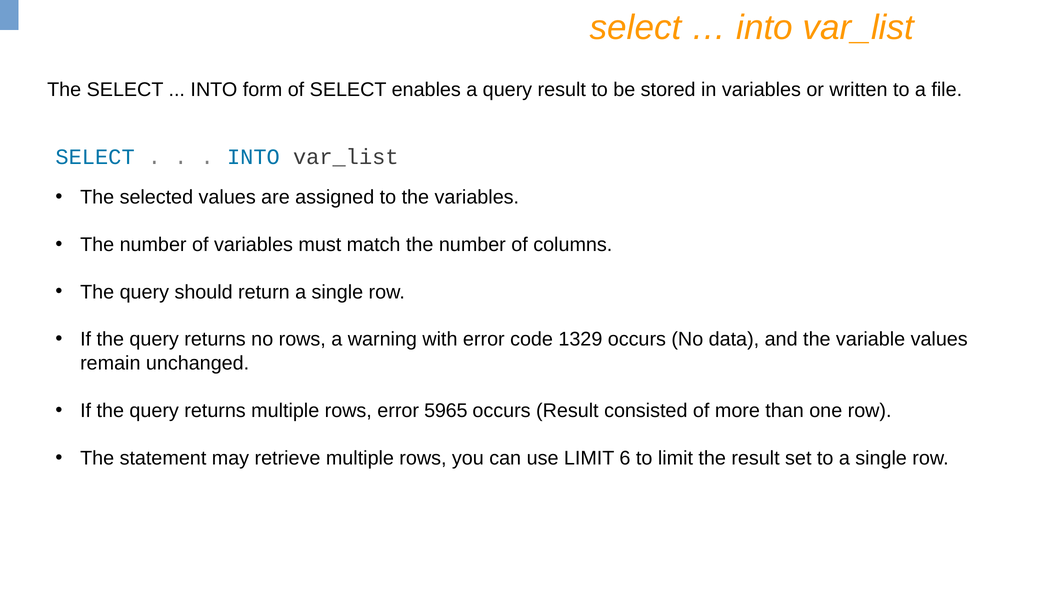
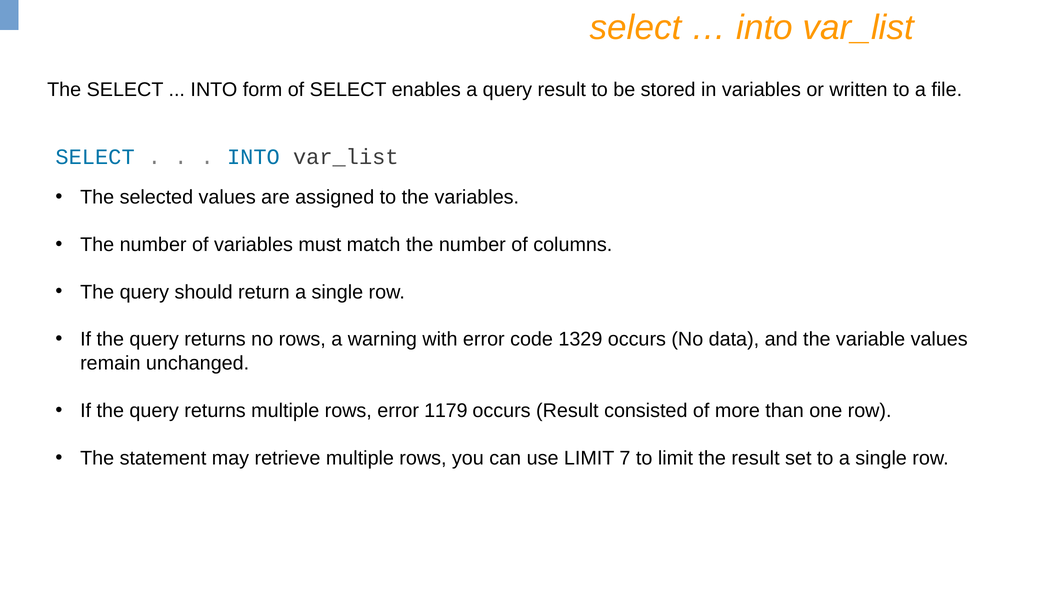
5965: 5965 -> 1179 (446, 411)
6: 6 -> 7 (625, 458)
